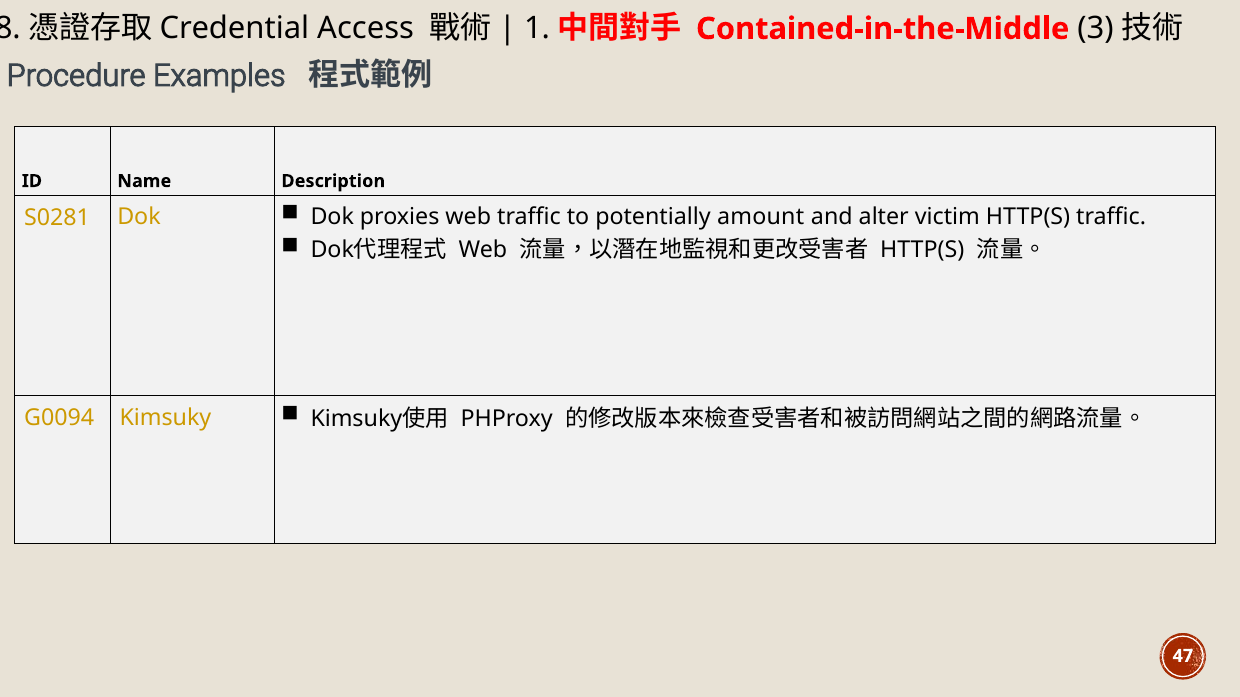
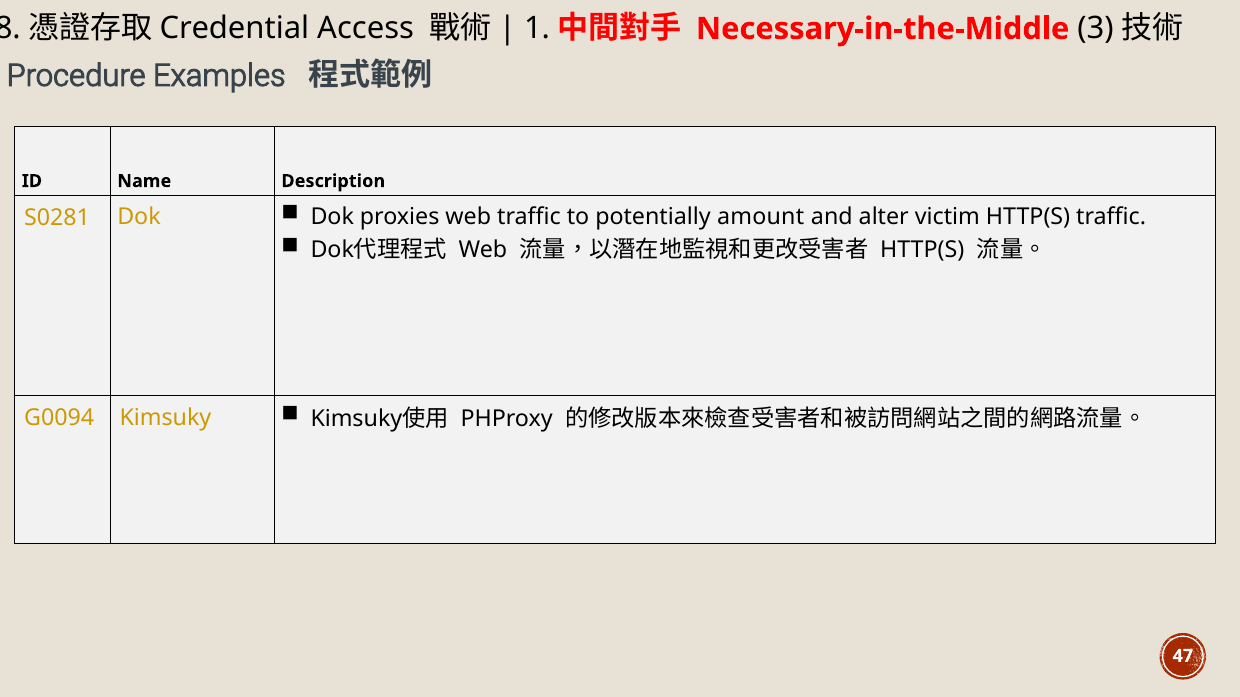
Contained-in-the-Middle: Contained-in-the-Middle -> Necessary-in-the-Middle (883, 29)
